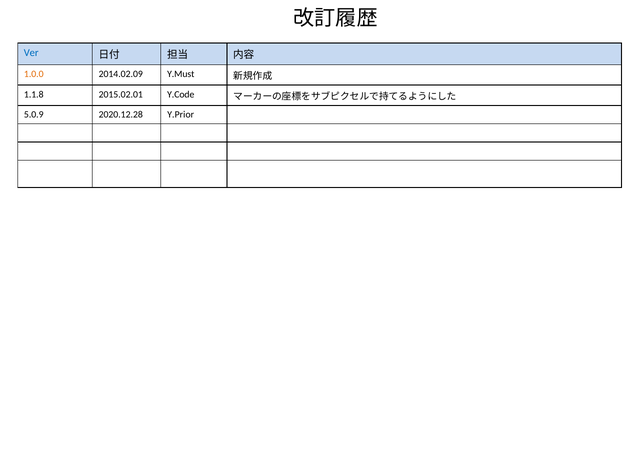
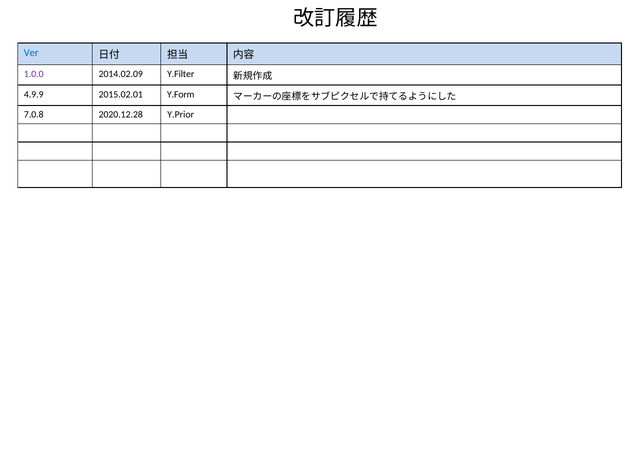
1.0.0 colour: orange -> purple (34, 74)
Y.Must: Y.Must -> Y.Filter (181, 74)
1.1.8: 1.1.8 -> 4.9.9 (34, 94)
Y.Code: Y.Code -> Y.Form (181, 94)
5.0.9: 5.0.9 -> 7.0.8 (34, 115)
